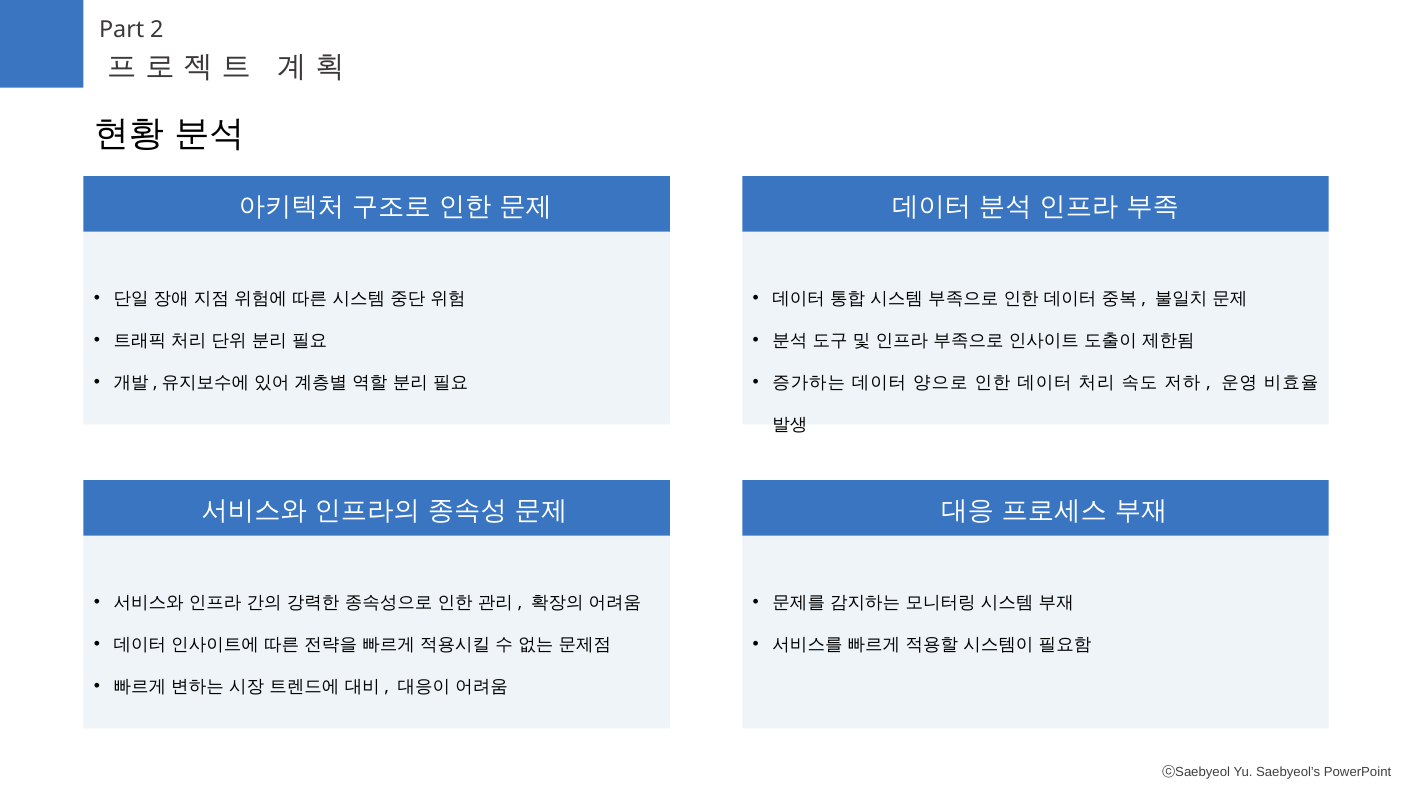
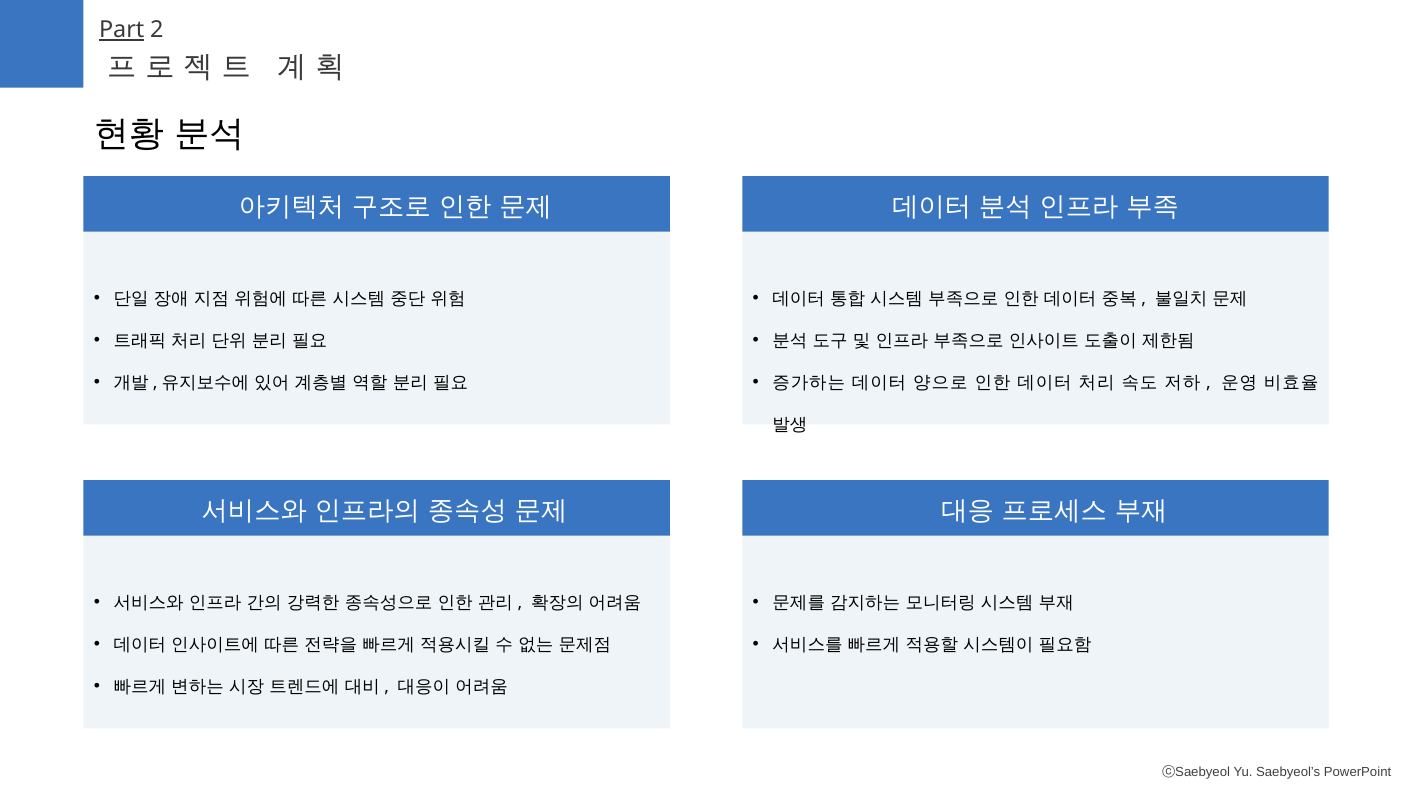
Part underline: none -> present (122, 30)
